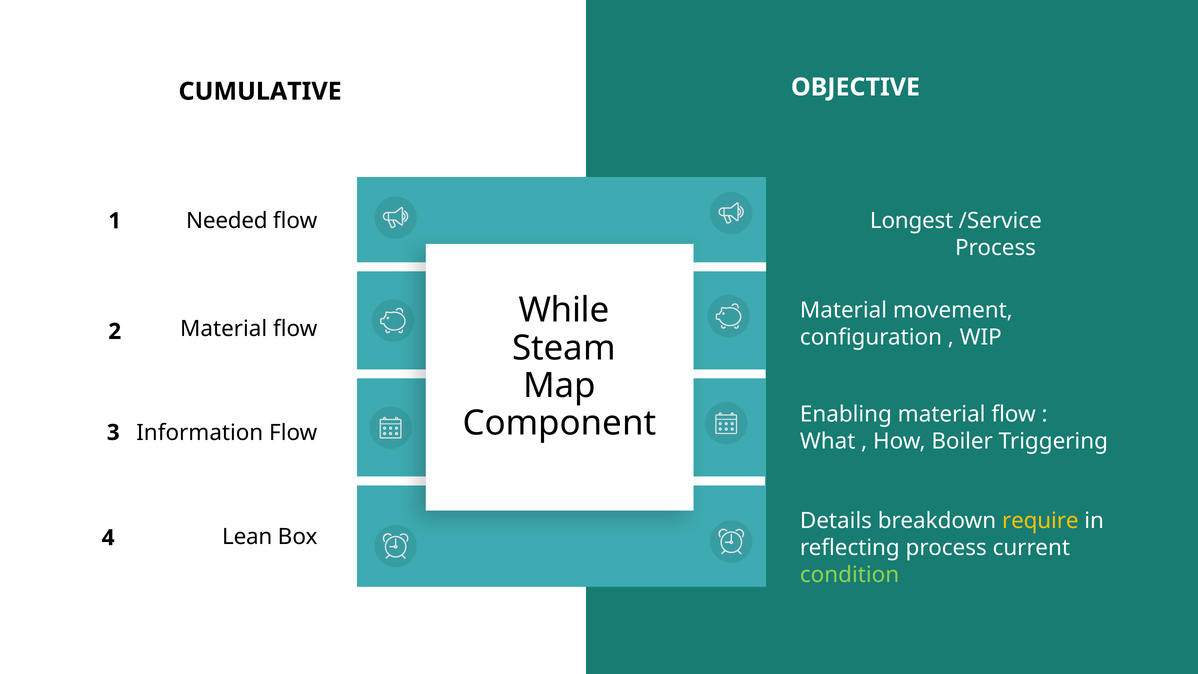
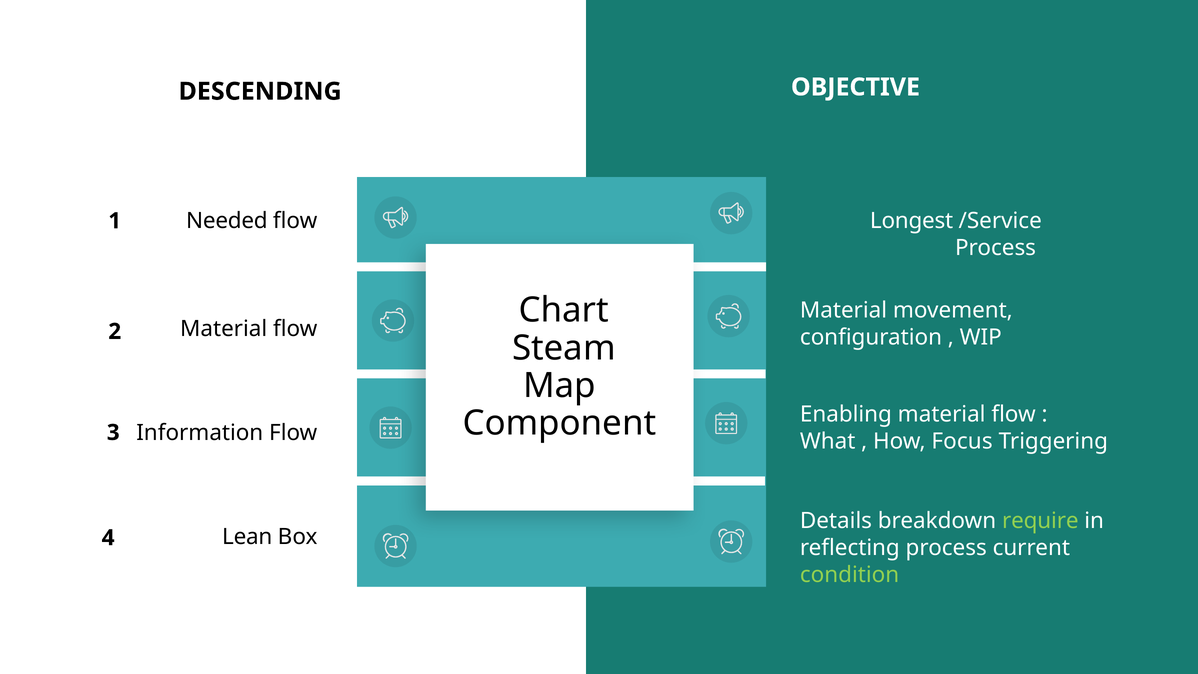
CUMULATIVE: CUMULATIVE -> DESCENDING (260, 91)
While: While -> Chart (564, 310)
Boiler: Boiler -> Focus (962, 441)
require colour: yellow -> light green (1040, 521)
